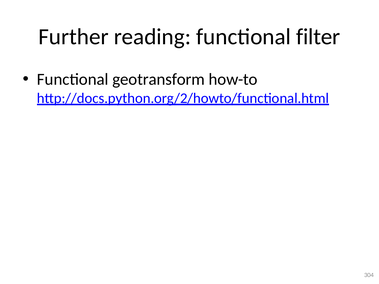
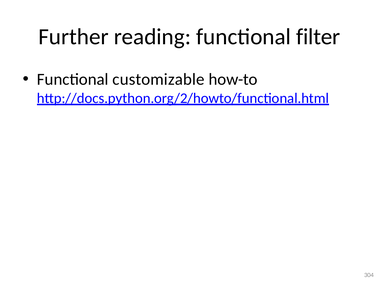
geotransform: geotransform -> customizable (158, 80)
